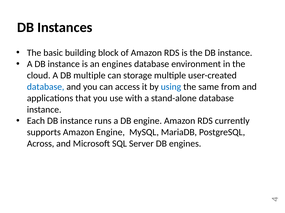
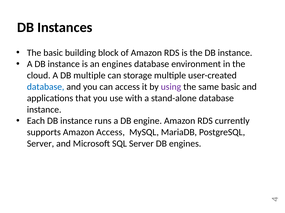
using colour: blue -> purple (171, 87)
same from: from -> basic (231, 87)
Amazon Engine: Engine -> Access (111, 133)
Across: Across -> Server (41, 144)
